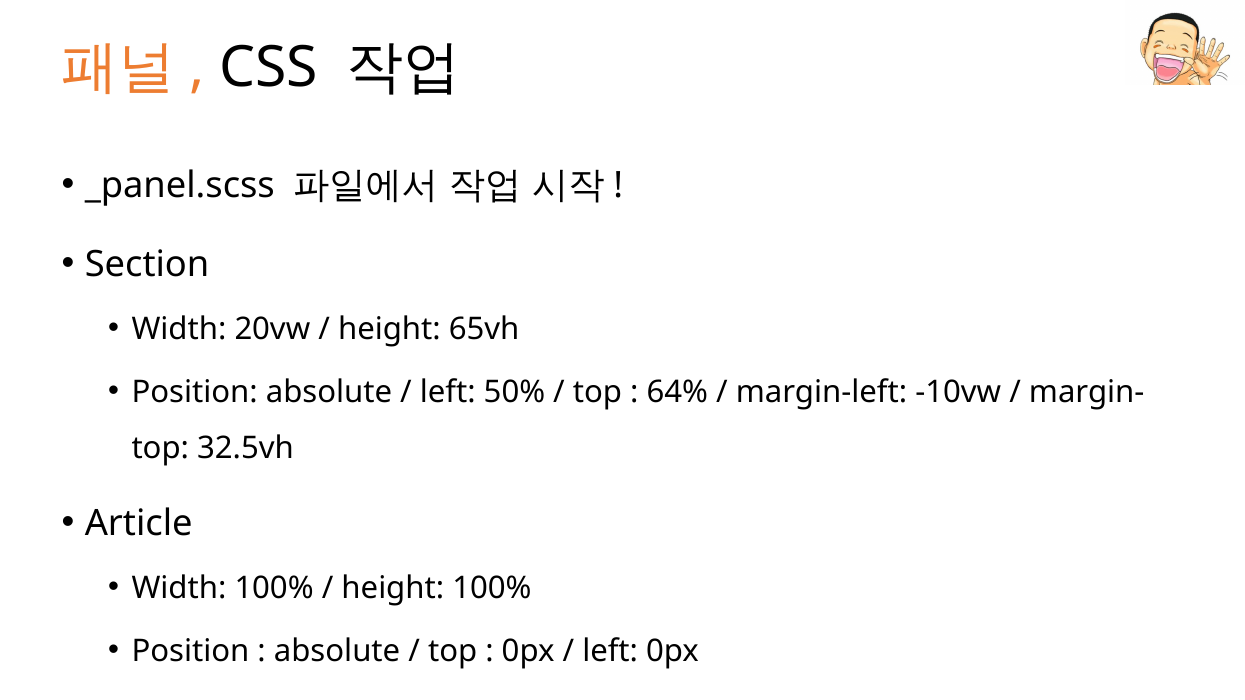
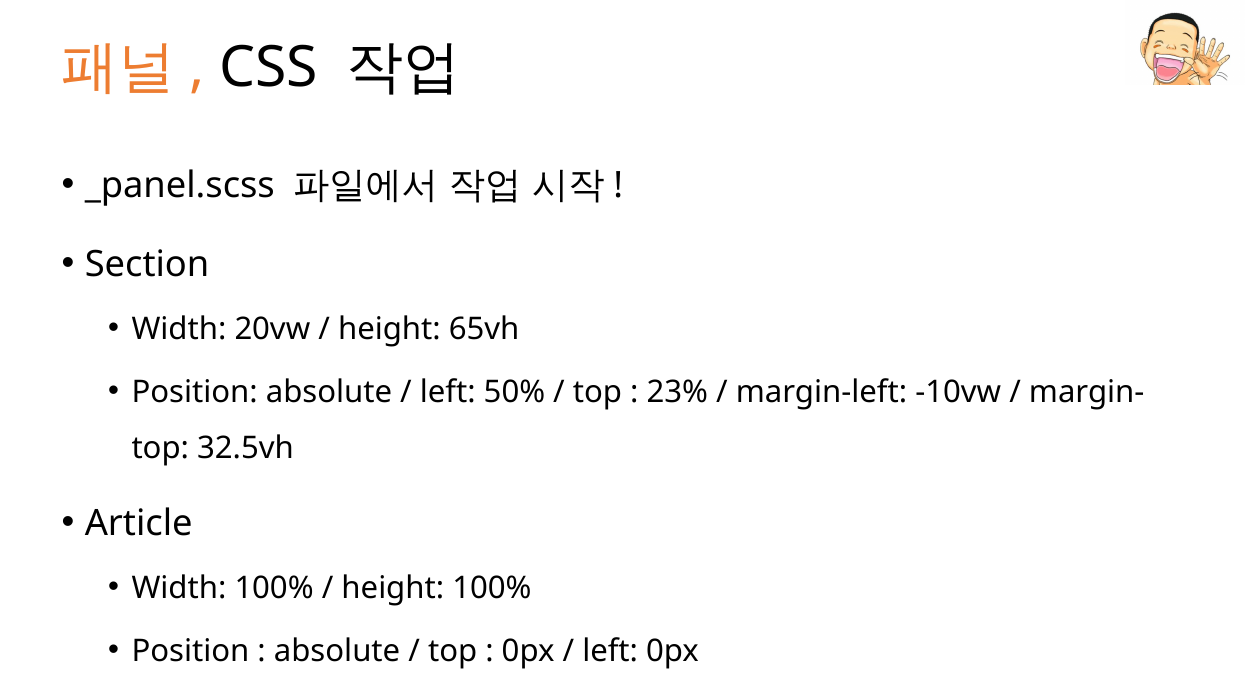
64%: 64% -> 23% (677, 392)
